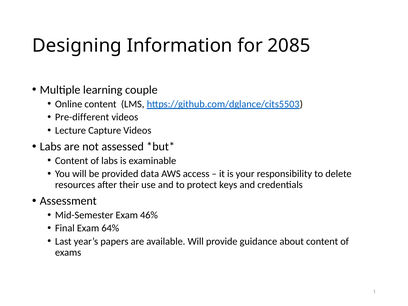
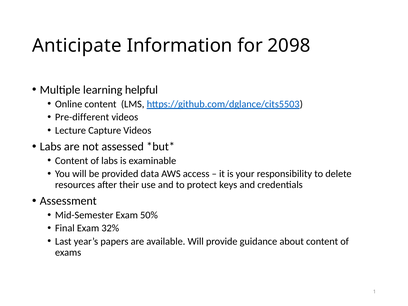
Designing: Designing -> Anticipate (77, 46)
2085: 2085 -> 2098 (289, 46)
couple: couple -> helpful (141, 90)
46%: 46% -> 50% (149, 215)
64%: 64% -> 32% (110, 228)
